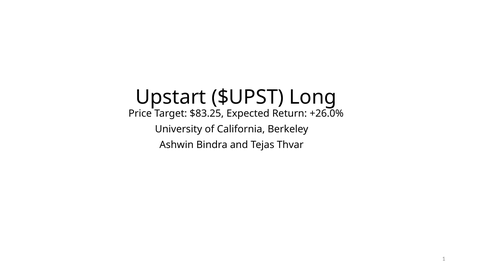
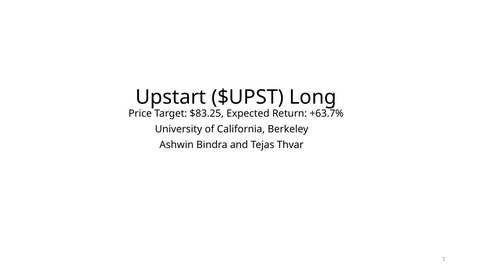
+26.0%: +26.0% -> +63.7% (327, 114)
